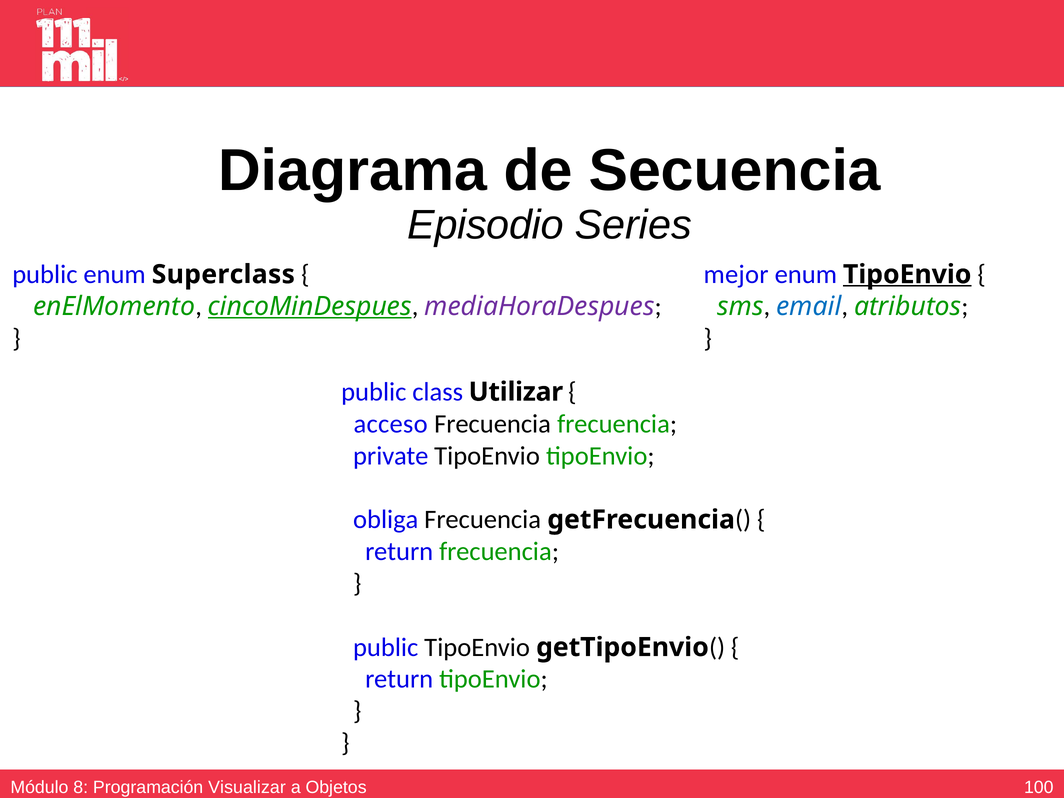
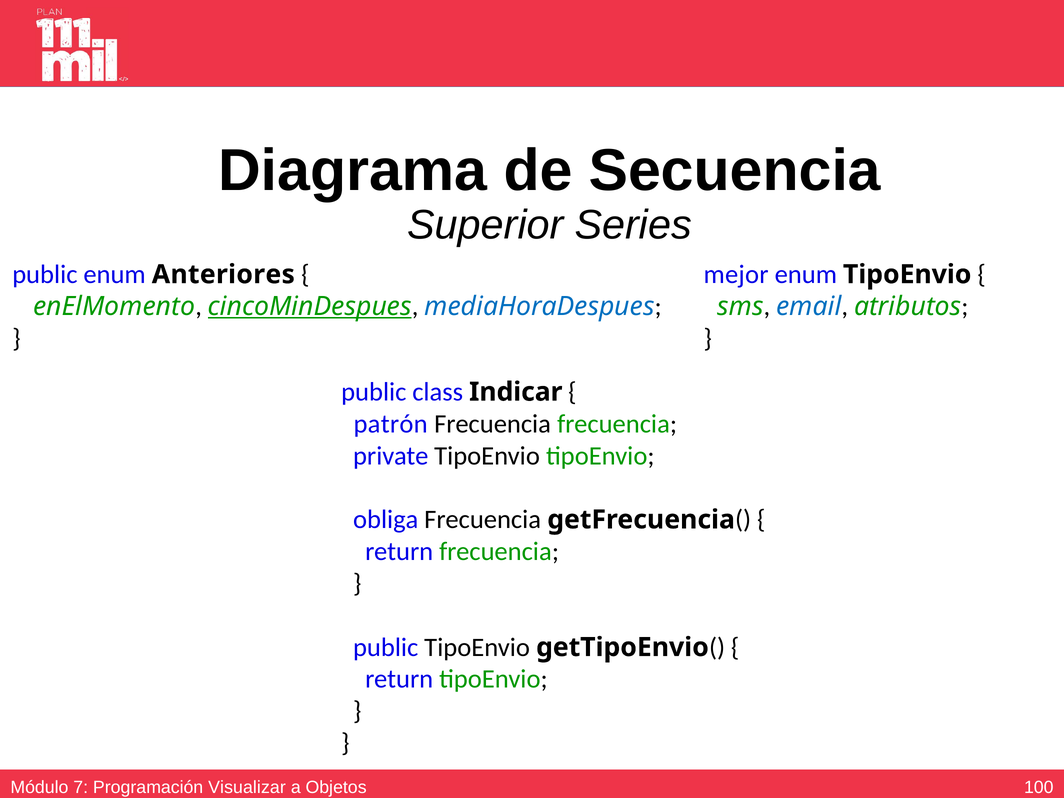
Episodio: Episodio -> Superior (485, 225)
Superclass: Superclass -> Anteriores (223, 274)
TipoEnvio underline: present -> none (907, 274)
mediaHoraDespues colour: purple -> blue (539, 306)
Utilizar: Utilizar -> Indicar (516, 392)
acceso: acceso -> patrón (391, 424)
8: 8 -> 7 (81, 788)
